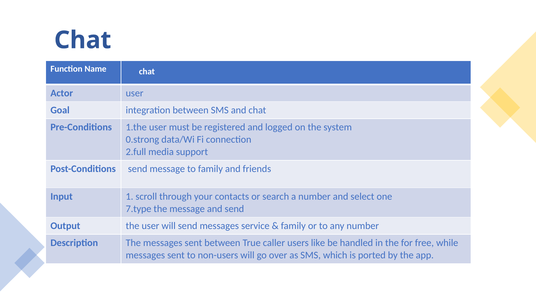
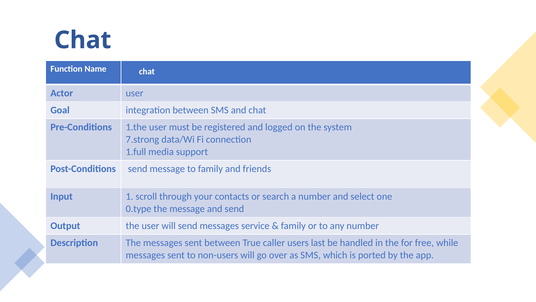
0.strong: 0.strong -> 7.strong (142, 139)
2.full: 2.full -> 1.full (136, 152)
7.type: 7.type -> 0.type (139, 208)
like: like -> last (318, 243)
